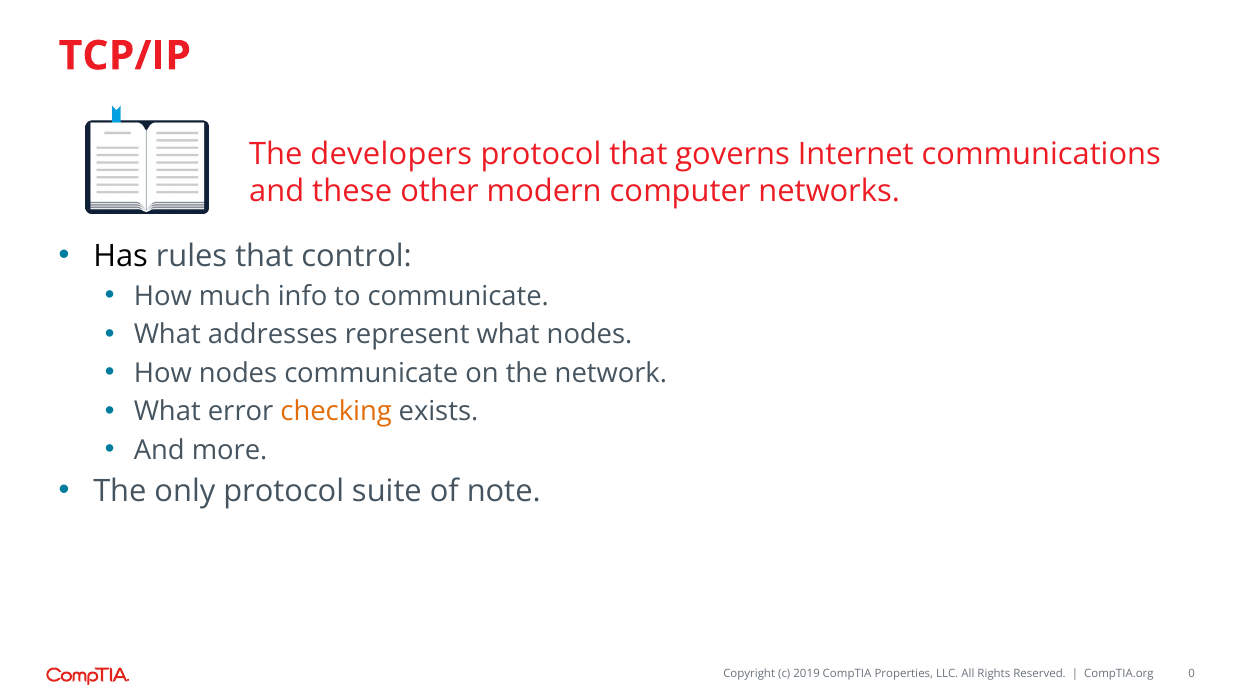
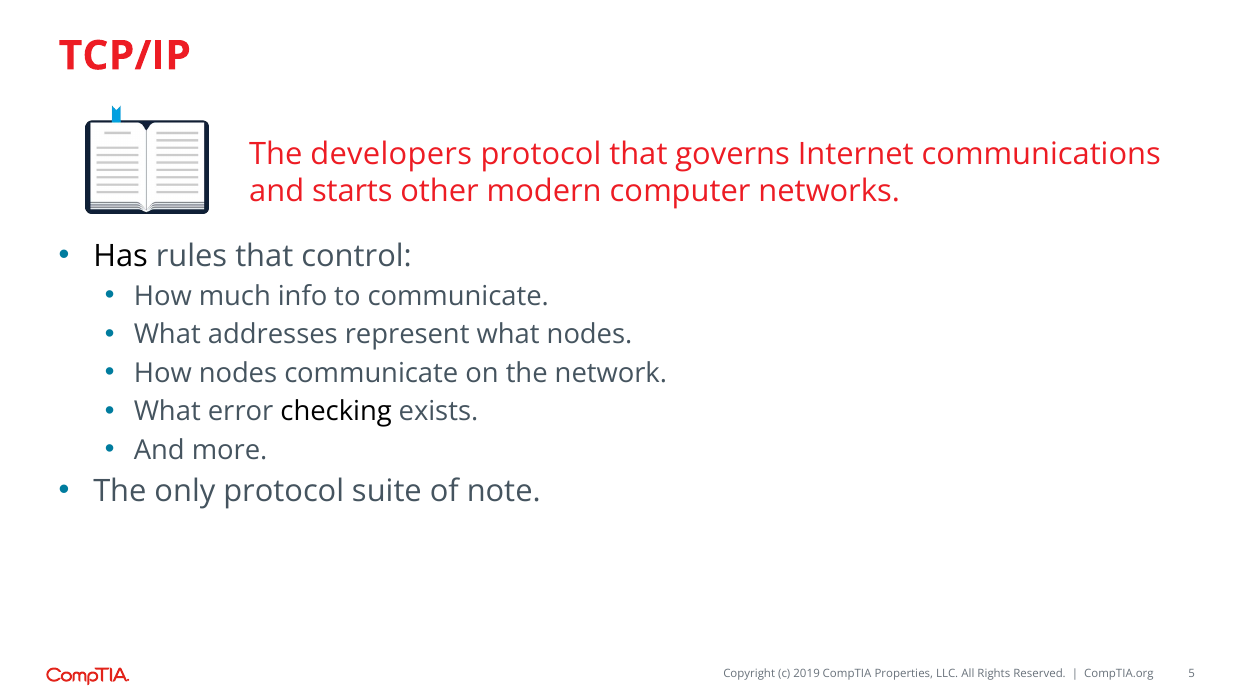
these: these -> starts (352, 192)
checking colour: orange -> black (336, 412)
0: 0 -> 5 (1192, 673)
